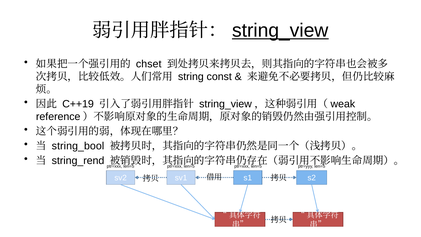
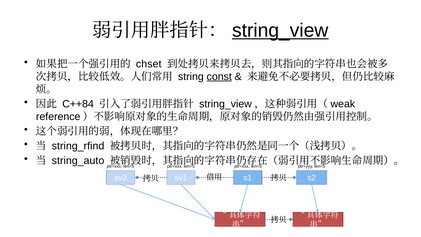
const underline: none -> present (219, 76)
C++19: C++19 -> C++84 (78, 104)
string_bool: string_bool -> string_rfind (78, 146)
string_rend: string_rend -> string_auto (78, 161)
